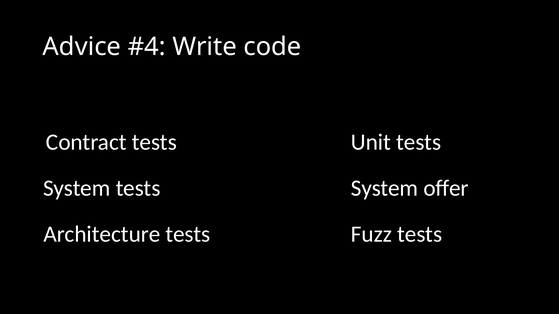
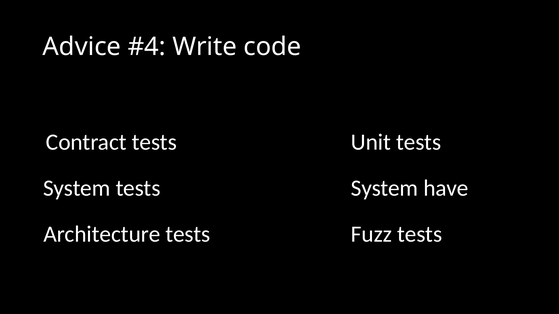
offer: offer -> have (446, 188)
